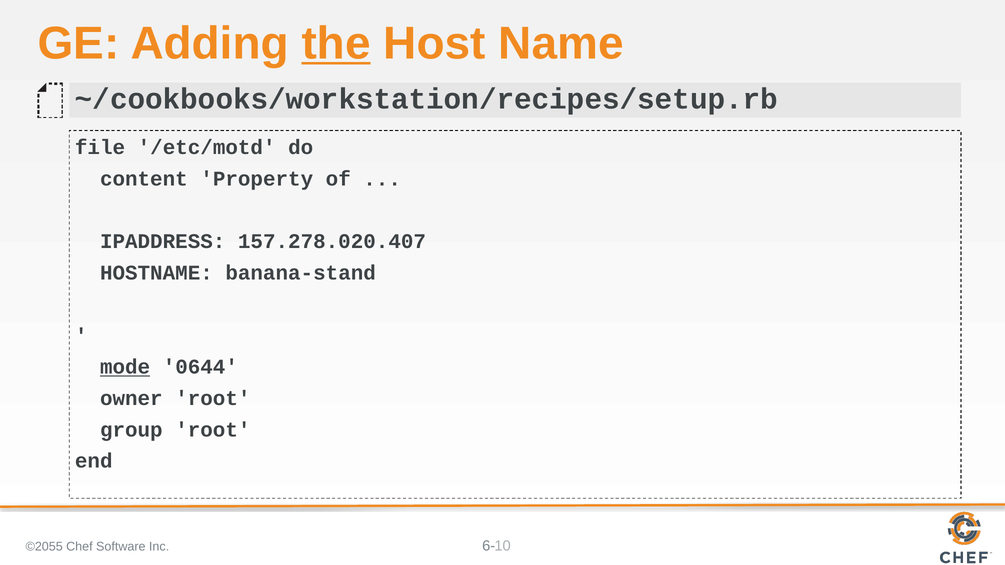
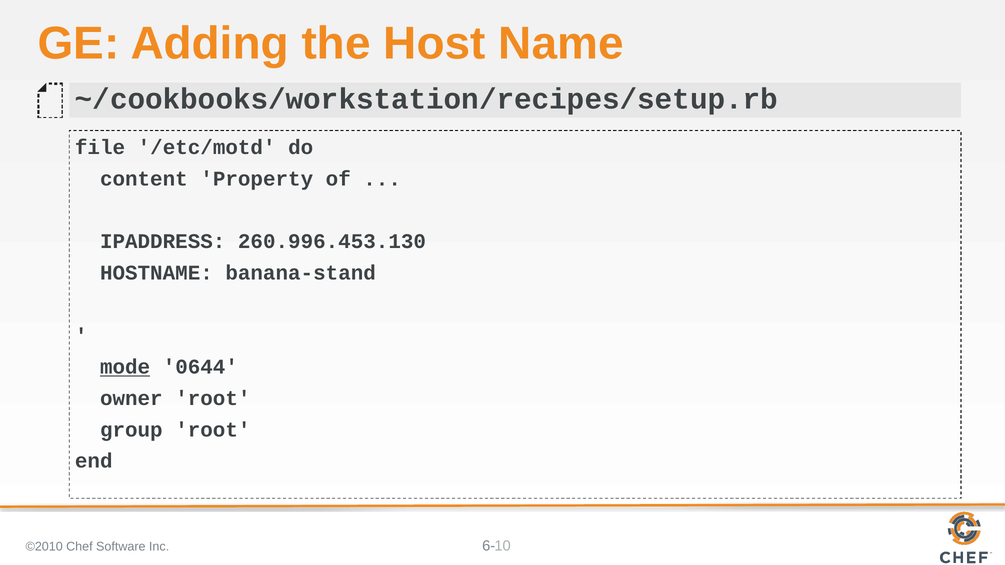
the underline: present -> none (336, 43)
157.278.020.407: 157.278.020.407 -> 260.996.453.130 (332, 242)
©2055: ©2055 -> ©2010 (44, 547)
